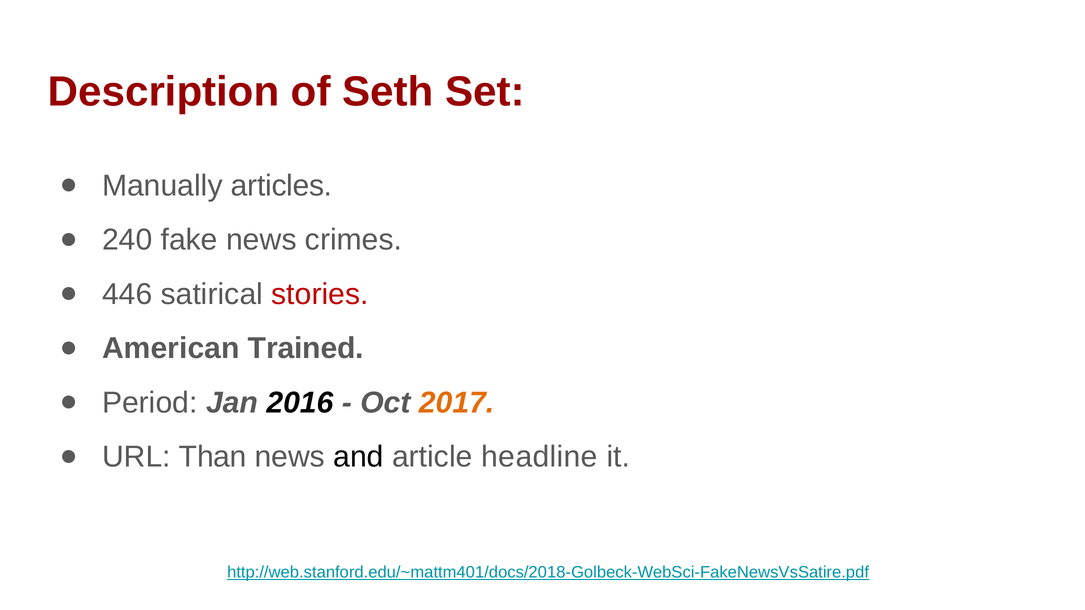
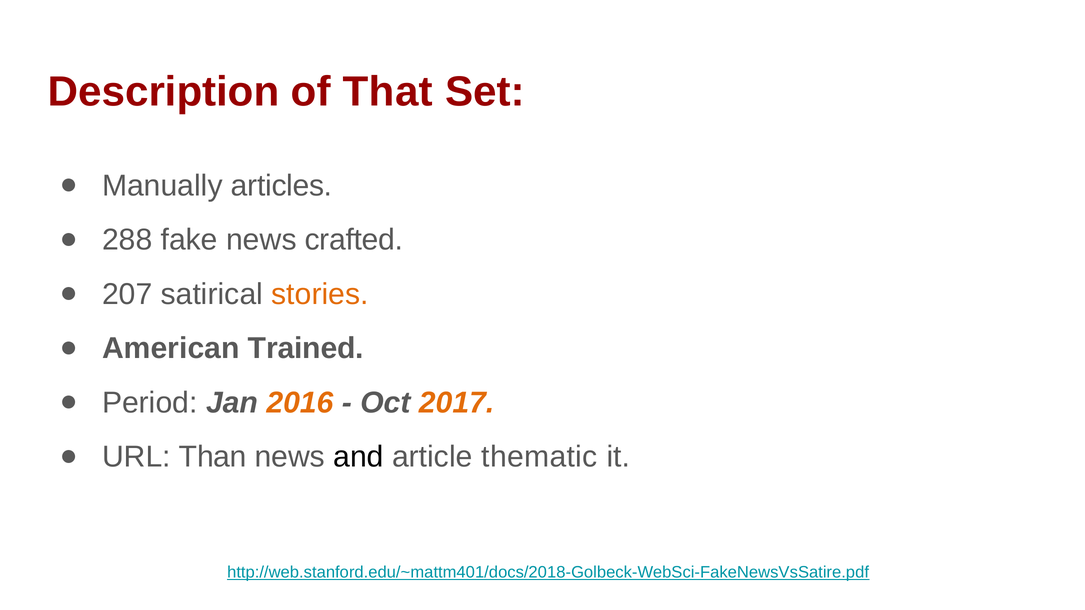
Seth: Seth -> That (388, 92)
240: 240 -> 288 (127, 240)
crimes: crimes -> crafted (354, 240)
446: 446 -> 207 (127, 294)
stories colour: red -> orange (320, 294)
2016 colour: black -> orange (300, 403)
headline: headline -> thematic (539, 457)
